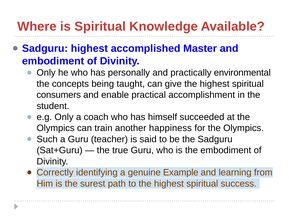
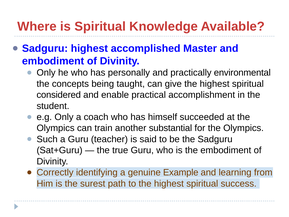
consumers: consumers -> considered (59, 95)
happiness: happiness -> substantial (170, 128)
